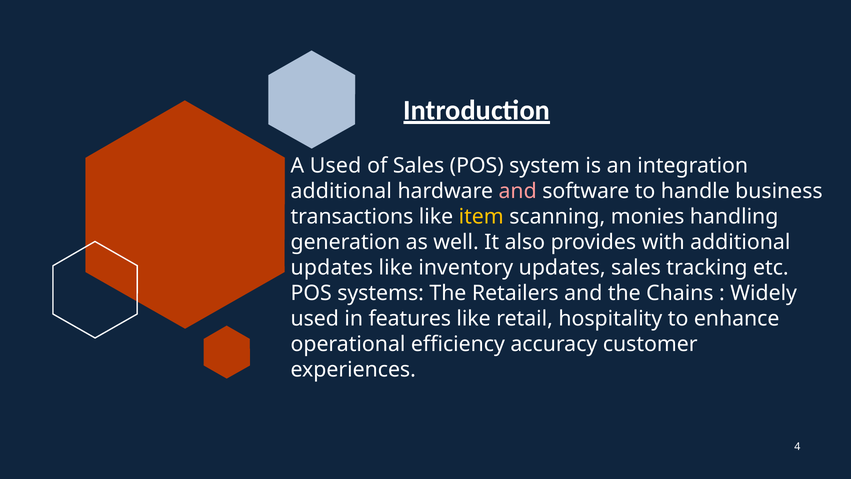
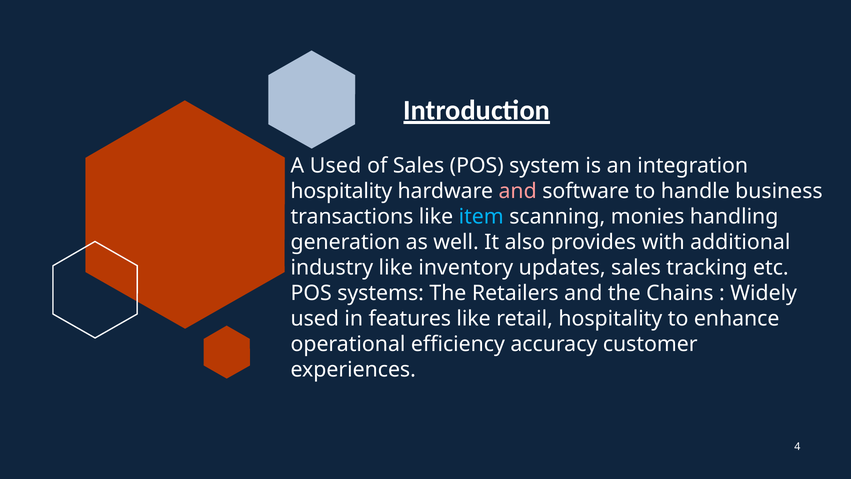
additional: additional -> hospitality (341, 191)
item colour: yellow -> light blue (481, 217)
updates: updates -> industry (332, 268)
